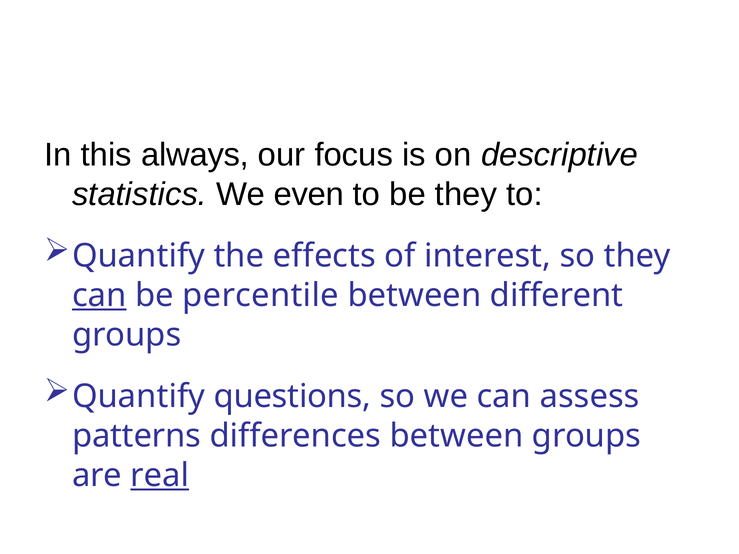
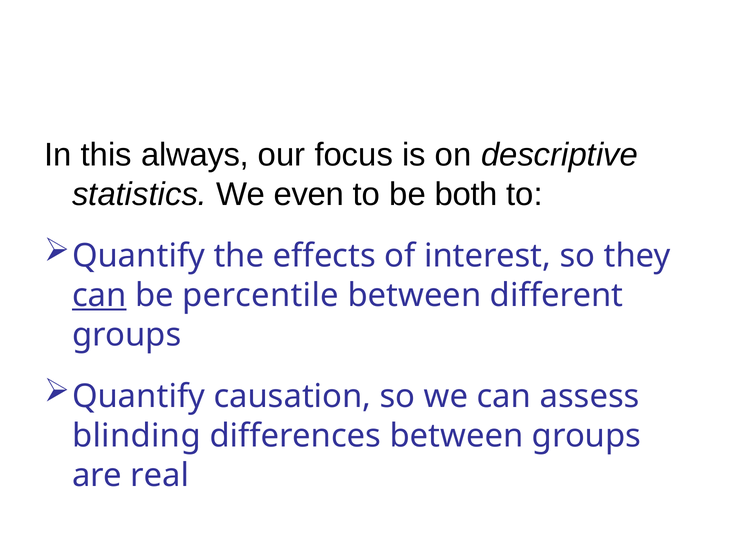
be they: they -> both (466, 194)
questions: questions -> causation (292, 397)
patterns: patterns -> blinding (136, 436)
real underline: present -> none (160, 475)
